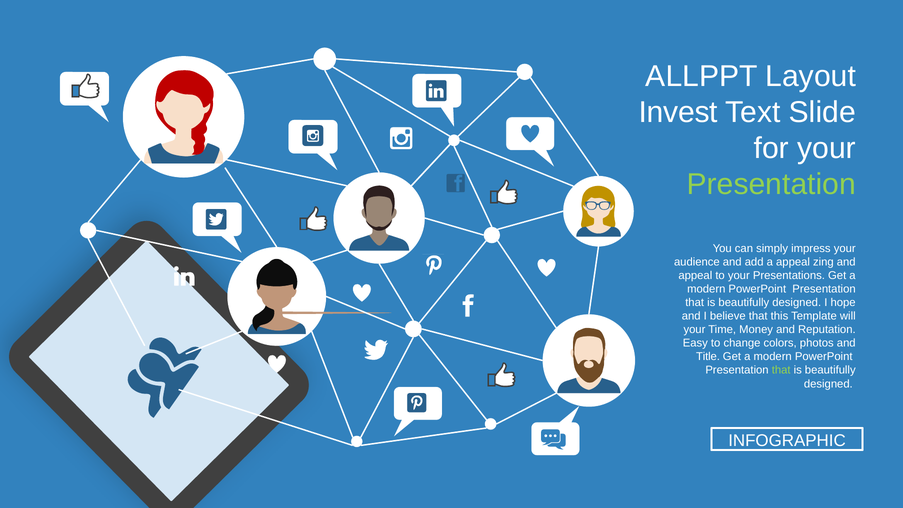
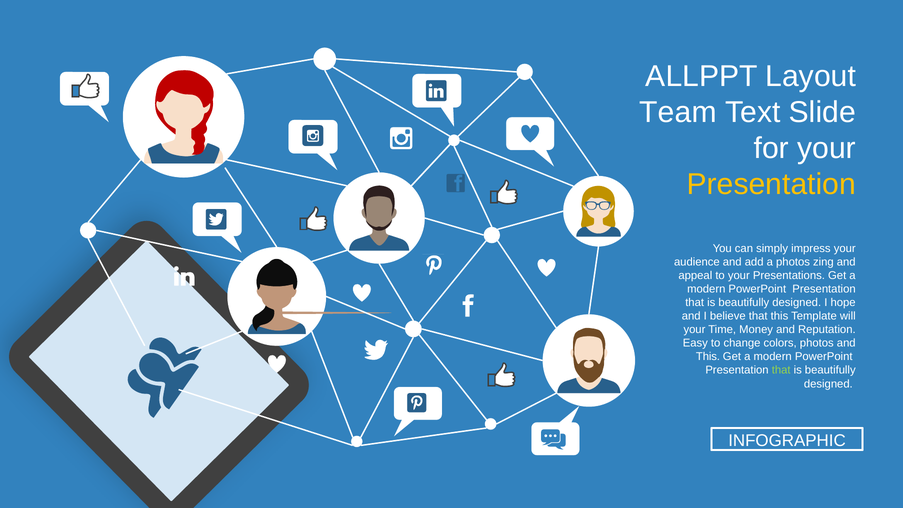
Invest: Invest -> Team (678, 112)
Presentation colour: light green -> yellow (771, 185)
a appeal: appeal -> photos (793, 262)
Title: Title -> This (708, 357)
